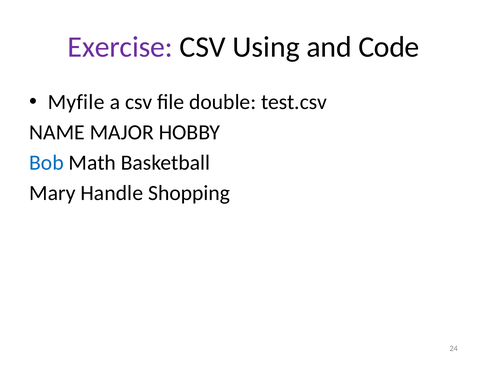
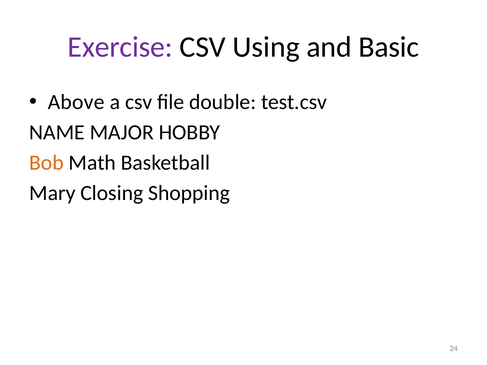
Code: Code -> Basic (389, 47)
Myfile: Myfile -> Above (76, 102)
Bob colour: blue -> orange (46, 163)
Handle: Handle -> Closing (112, 193)
